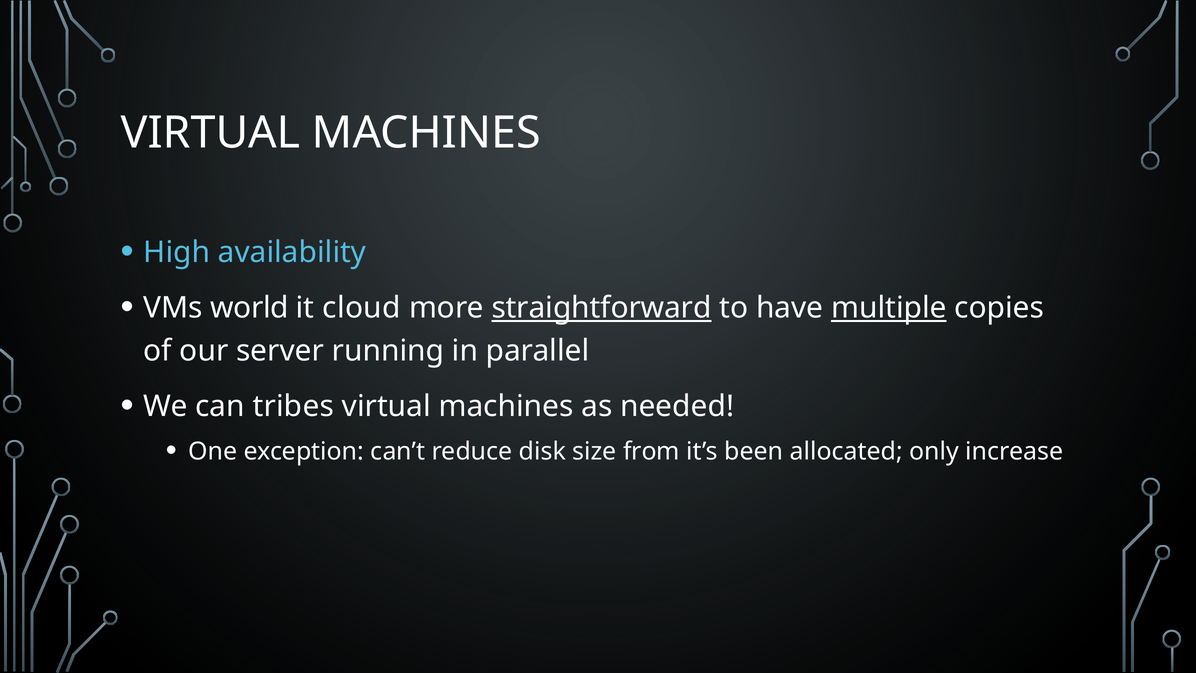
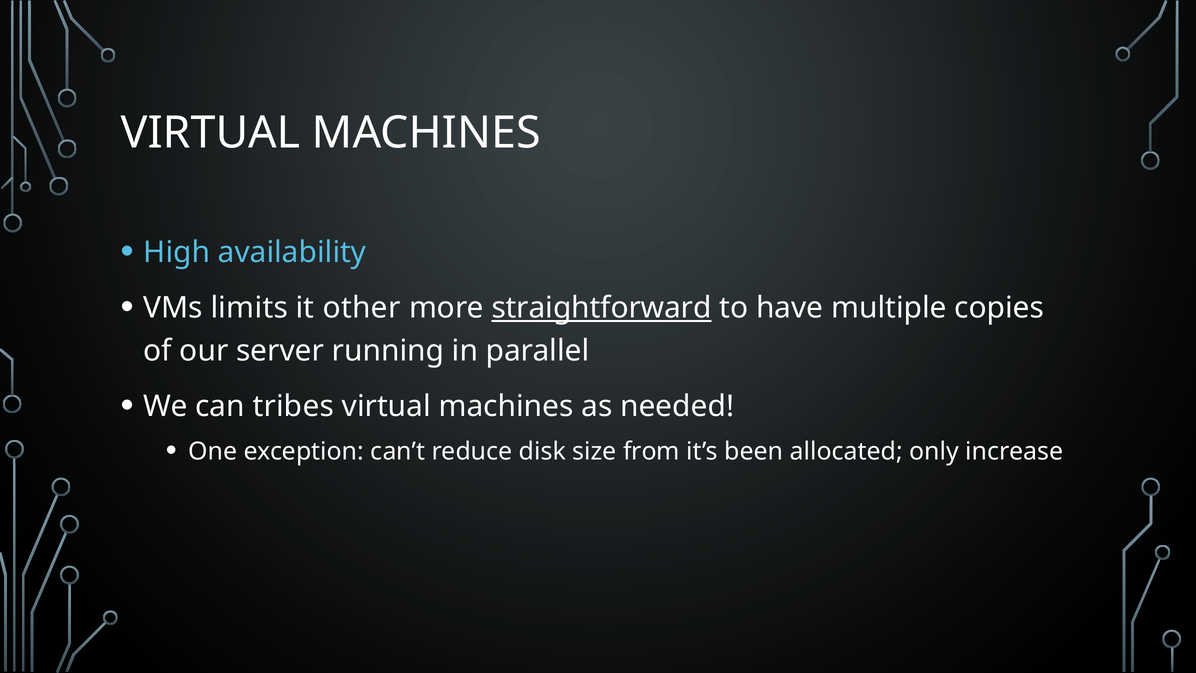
world: world -> limits (249, 308)
cloud: cloud -> other (362, 308)
multiple underline: present -> none (889, 308)
